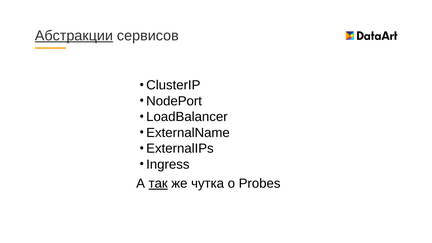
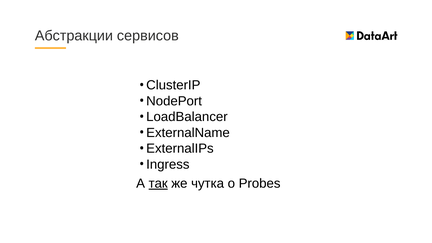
Абстракции underline: present -> none (74, 36)
